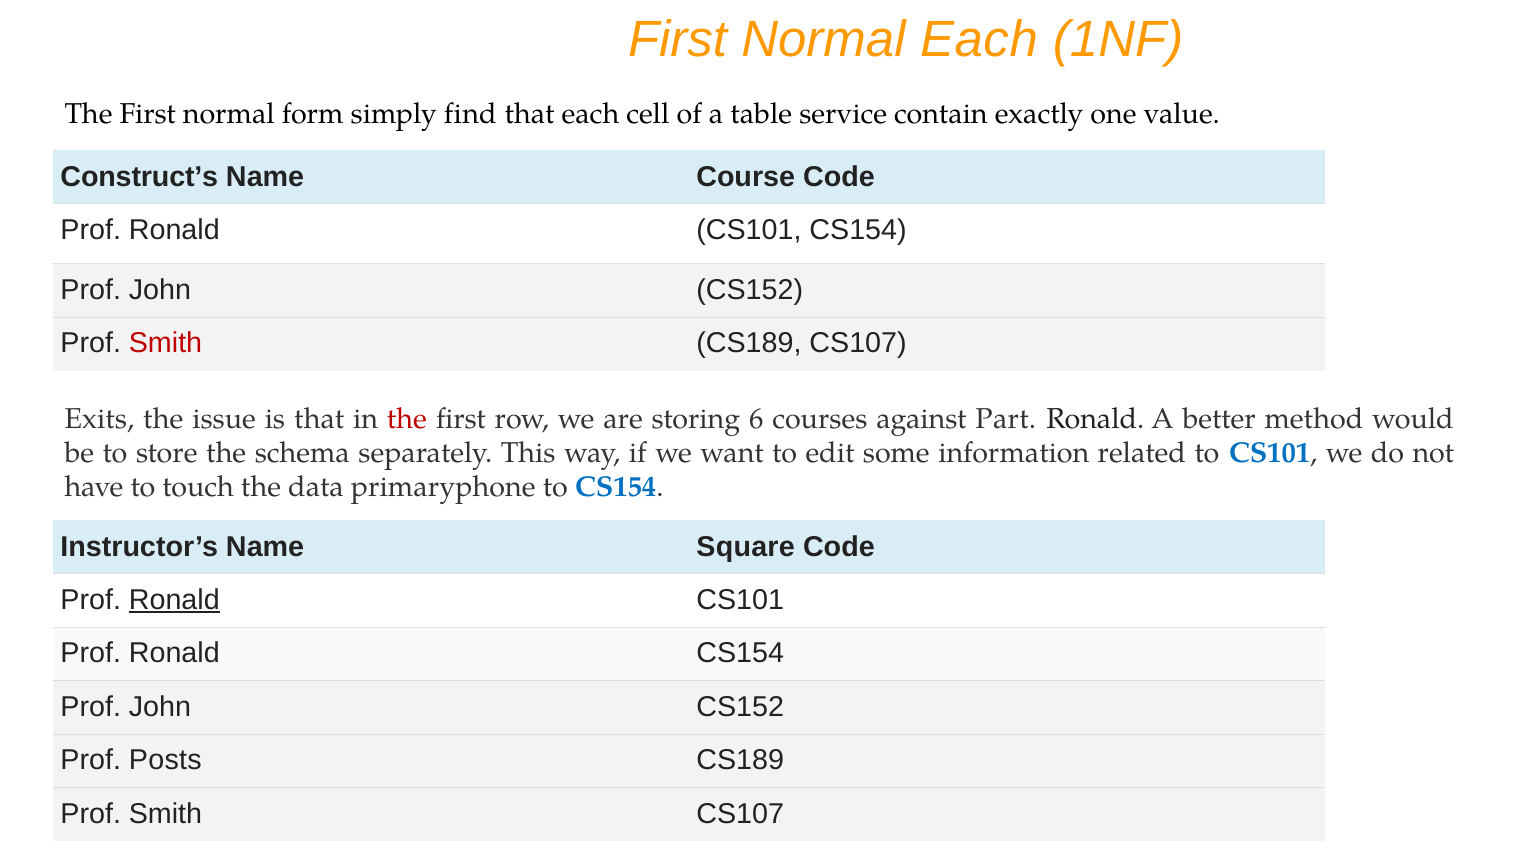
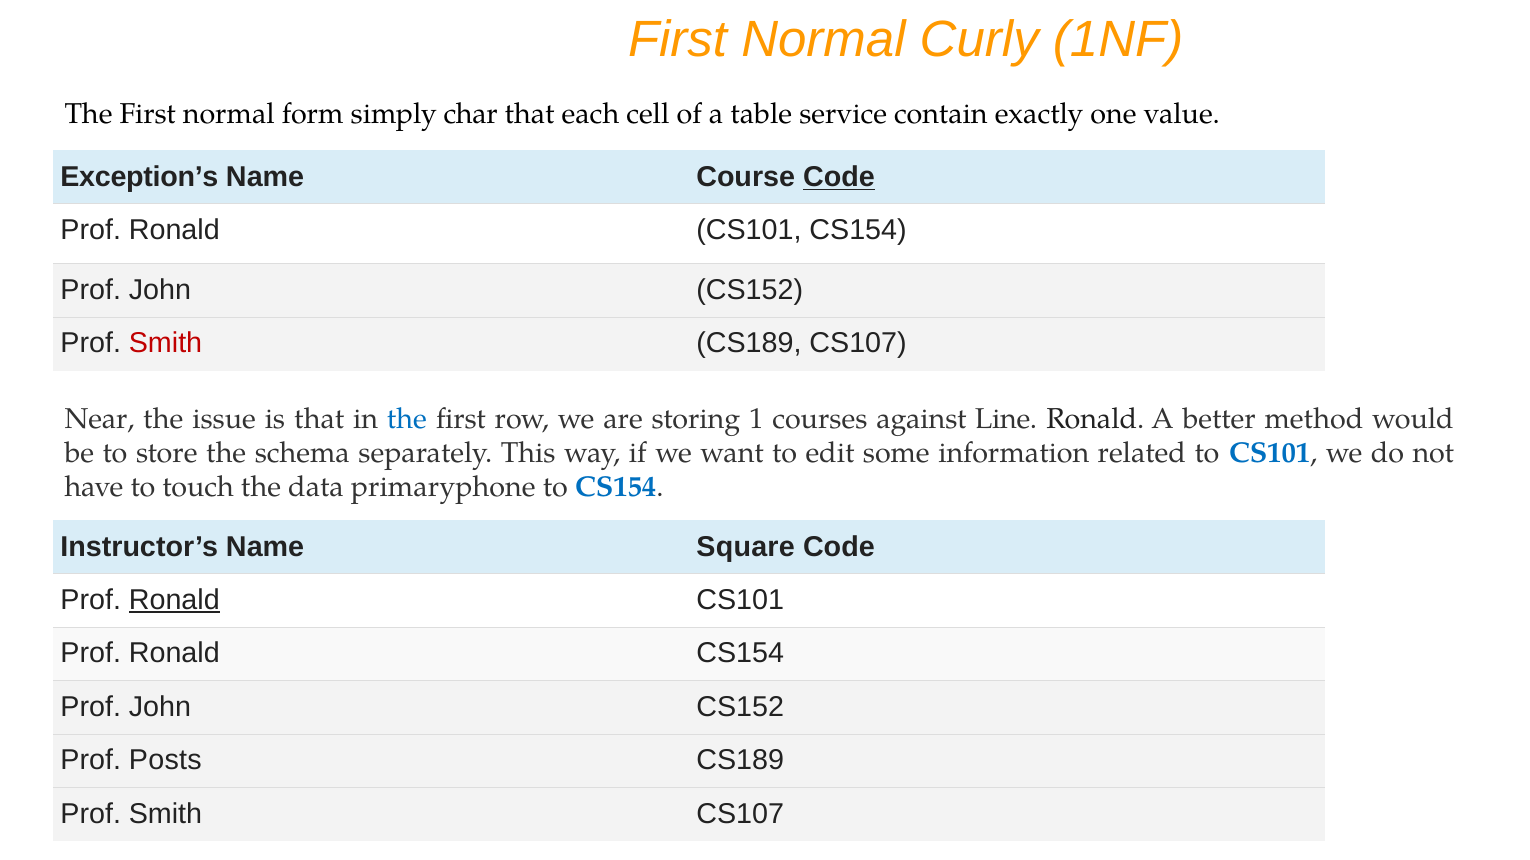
Normal Each: Each -> Curly (979, 40)
find: find -> char (471, 114)
Construct’s: Construct’s -> Exception’s (139, 177)
Code underline: none -> present (839, 177)
Exits: Exits -> Near (100, 419)
the colour: red -> blue (407, 419)
6: 6 -> 1 (756, 419)
Part: Part -> Line (1006, 419)
